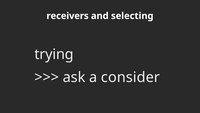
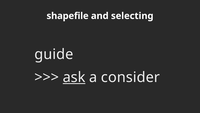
receivers: receivers -> shapefile (68, 16)
trying: trying -> guide (54, 54)
ask underline: none -> present (74, 77)
